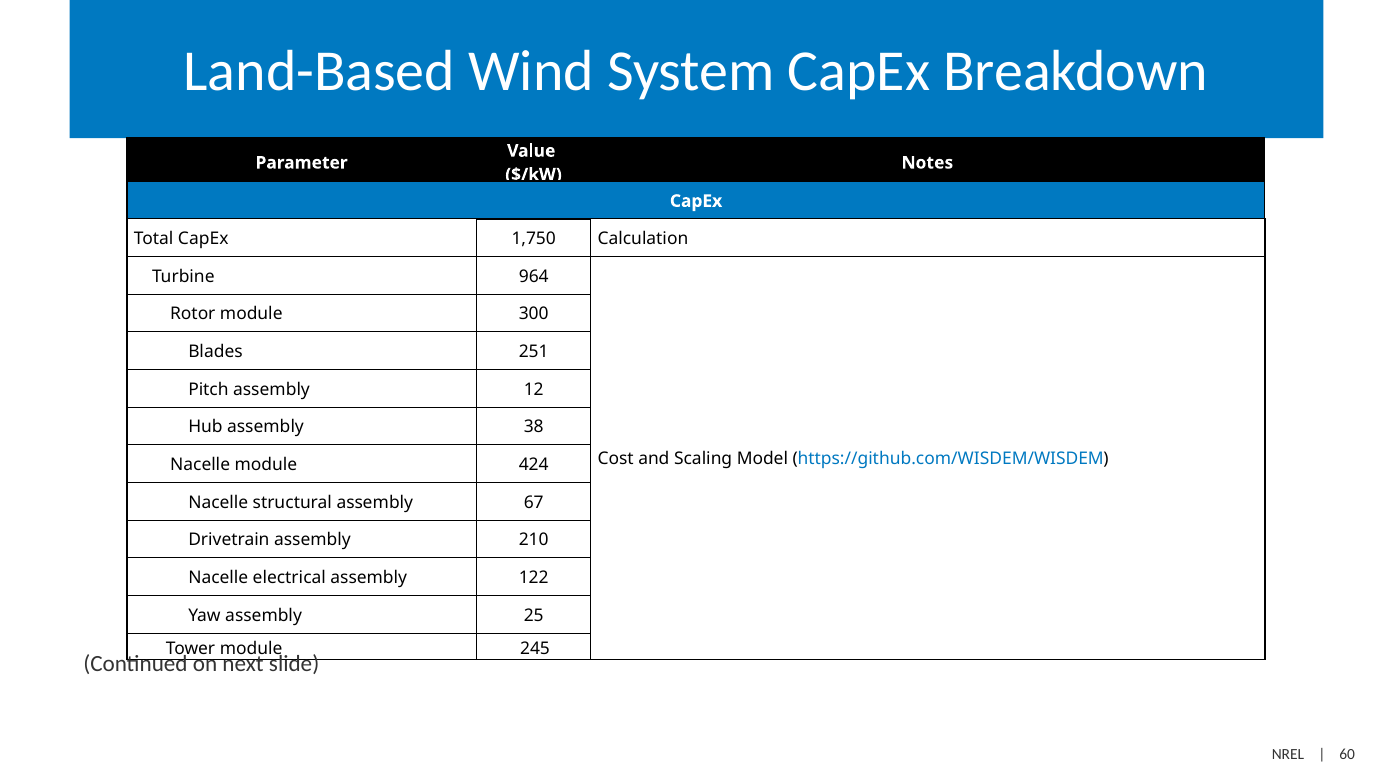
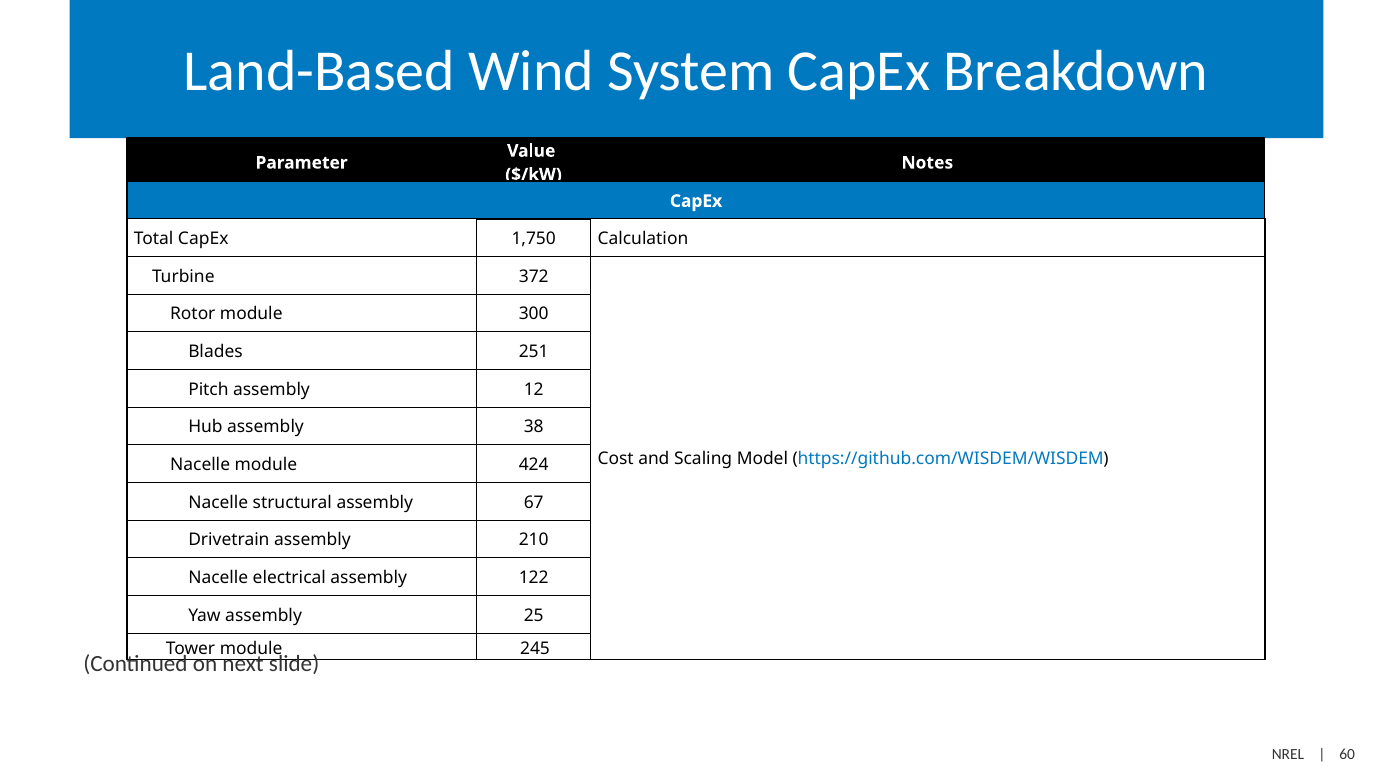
964: 964 -> 372 (534, 276)
